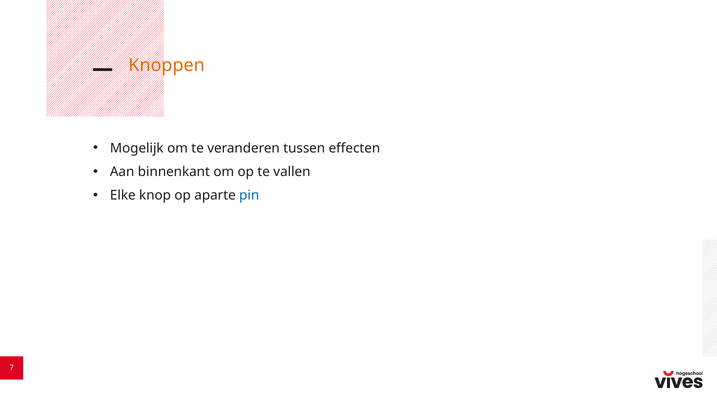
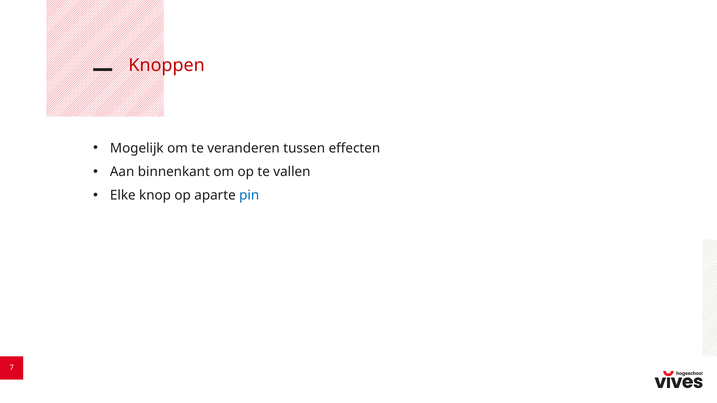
Knoppen colour: orange -> red (167, 66)
